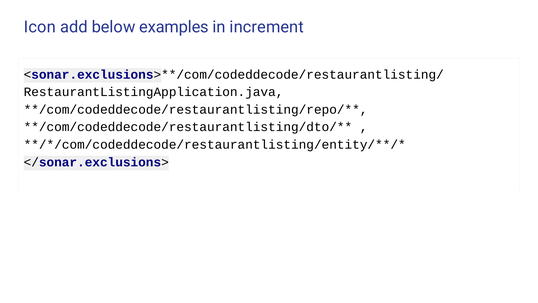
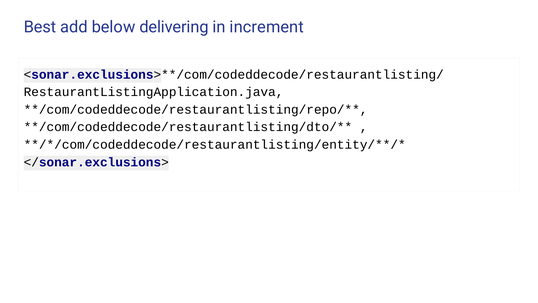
Icon: Icon -> Best (40, 27)
examples: examples -> delivering (174, 27)
